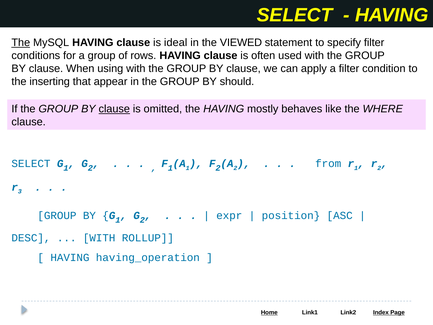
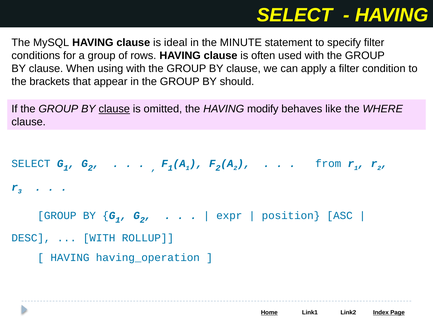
The underline: present -> none (21, 43)
VIEWED: VIEWED -> MINUTE (241, 43)
inserting: inserting -> brackets (50, 82)
mostly: mostly -> modify (263, 109)
